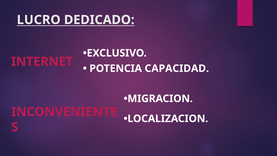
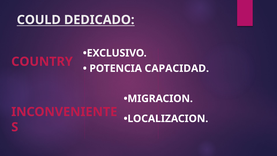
LUCRO: LUCRO -> COULD (39, 20)
INTERNET: INTERNET -> COUNTRY (42, 62)
